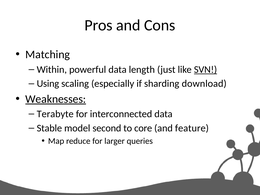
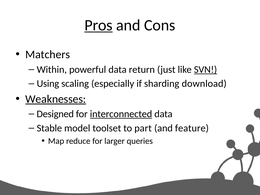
Pros underline: none -> present (99, 25)
Matching: Matching -> Matchers (48, 55)
length: length -> return (142, 69)
Terabyte: Terabyte -> Designed (55, 114)
interconnected underline: none -> present (121, 114)
second: second -> toolset (107, 128)
core: core -> part (143, 128)
